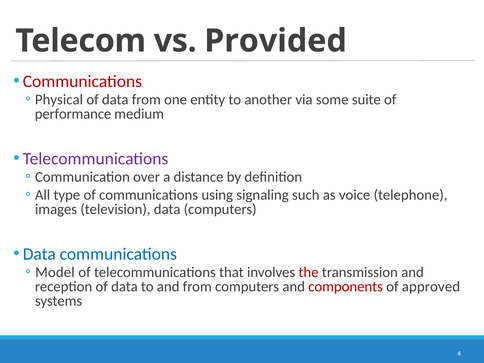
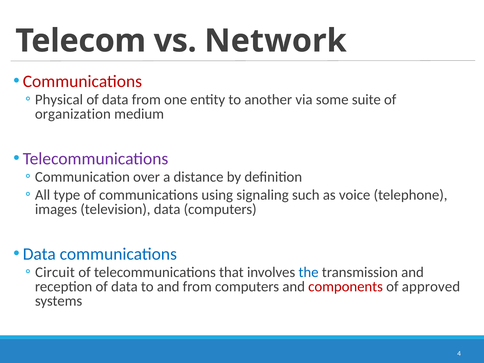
Provided: Provided -> Network (275, 41)
performance: performance -> organization (73, 114)
Model: Model -> Circuit (55, 272)
the colour: red -> blue (309, 272)
